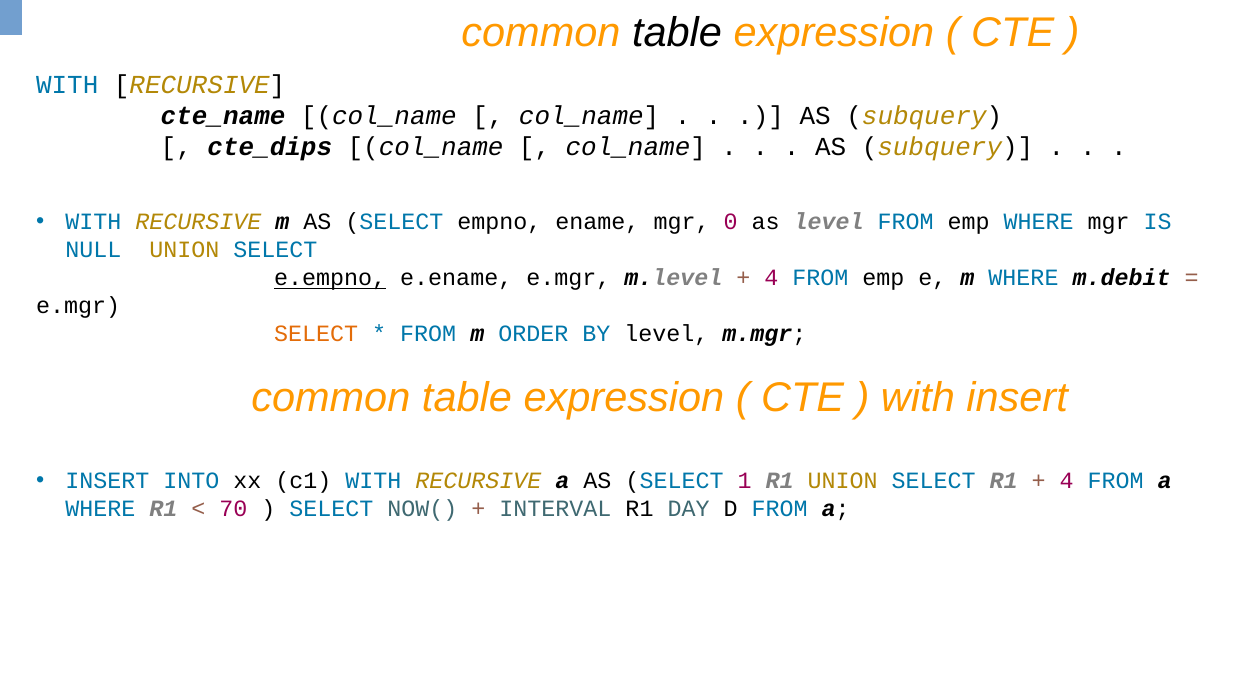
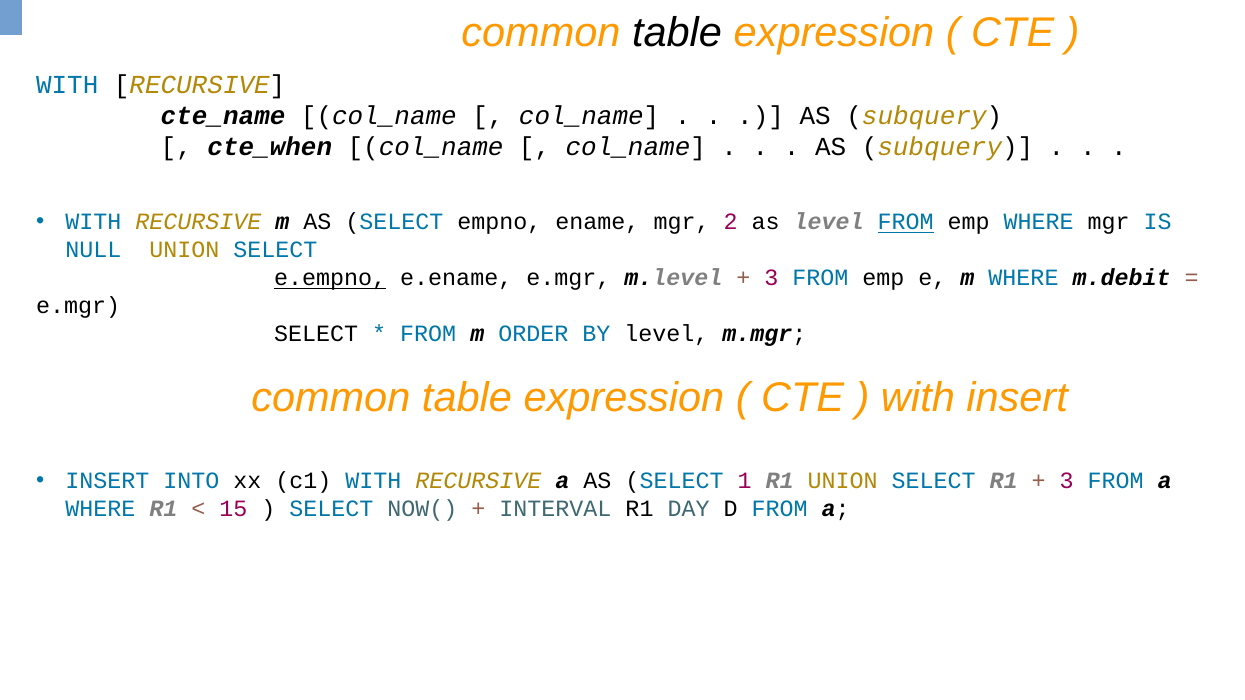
cte_dips: cte_dips -> cte_when (270, 147)
0: 0 -> 2 (731, 222)
FROM underline: none -> present (906, 222)
4: 4 -> 3 (771, 278)
SELECT colour: orange -> black (316, 334)
4: 4 -> 3 (1067, 481)
70: 70 -> 15 (233, 509)
